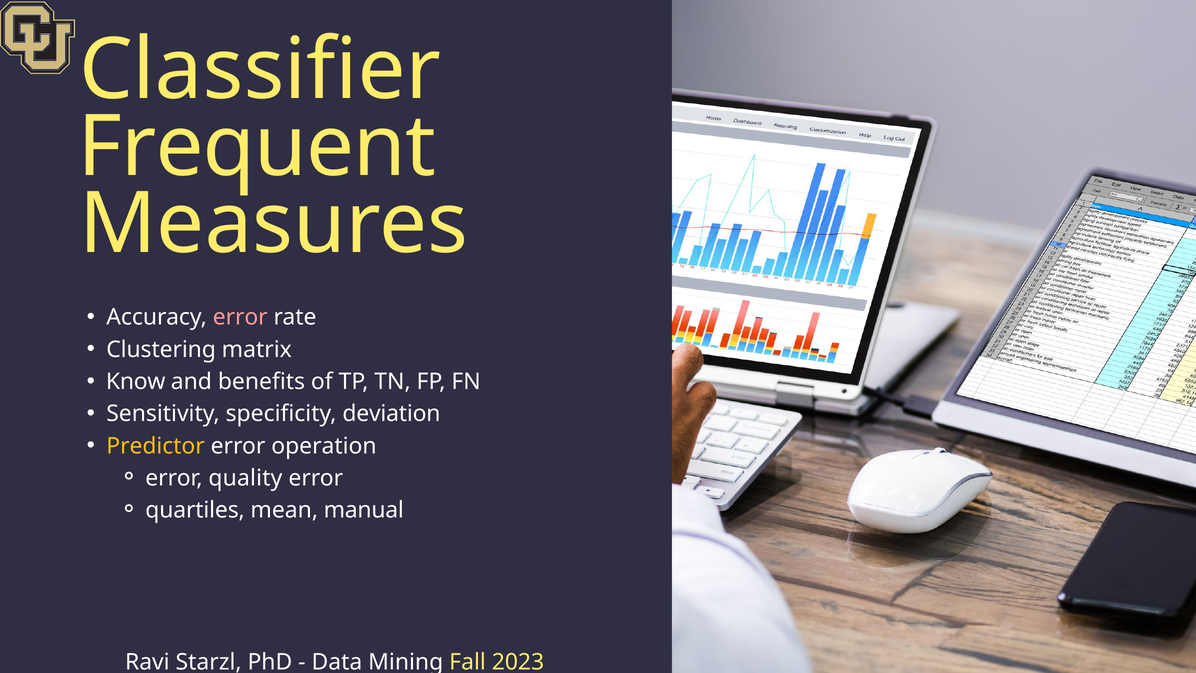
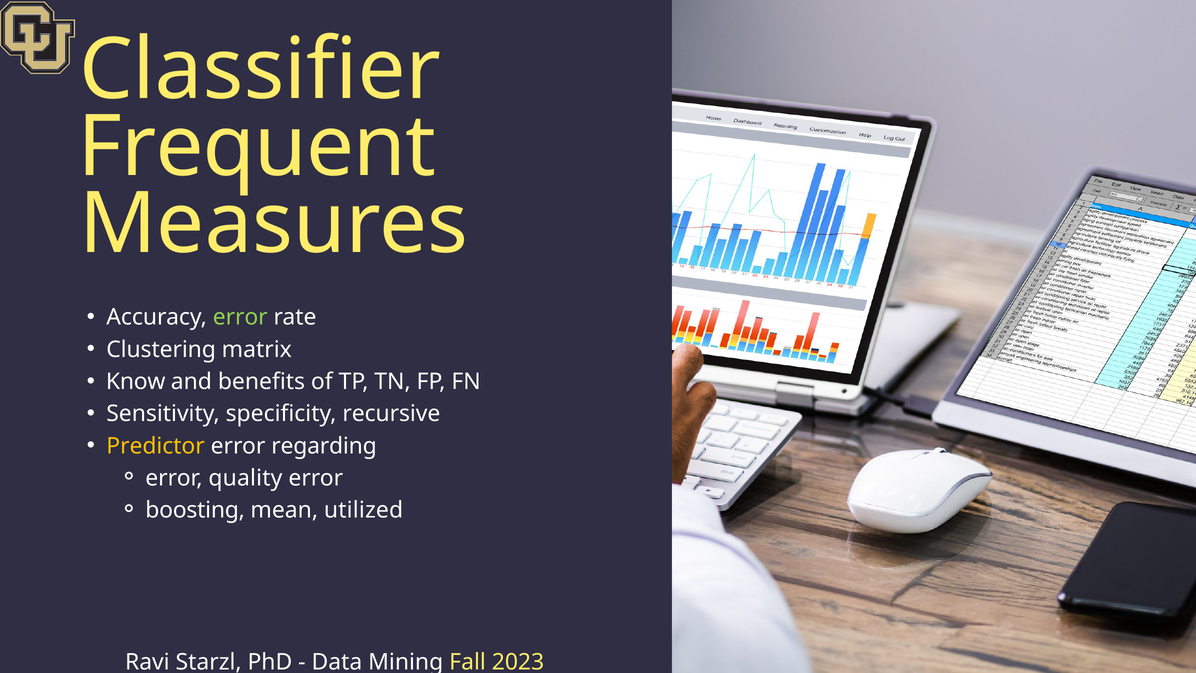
error colour: pink -> light green (240, 317)
deviation: deviation -> recursive (391, 414)
operation: operation -> regarding (324, 446)
quartiles: quartiles -> boosting (195, 510)
manual: manual -> utilized (364, 510)
